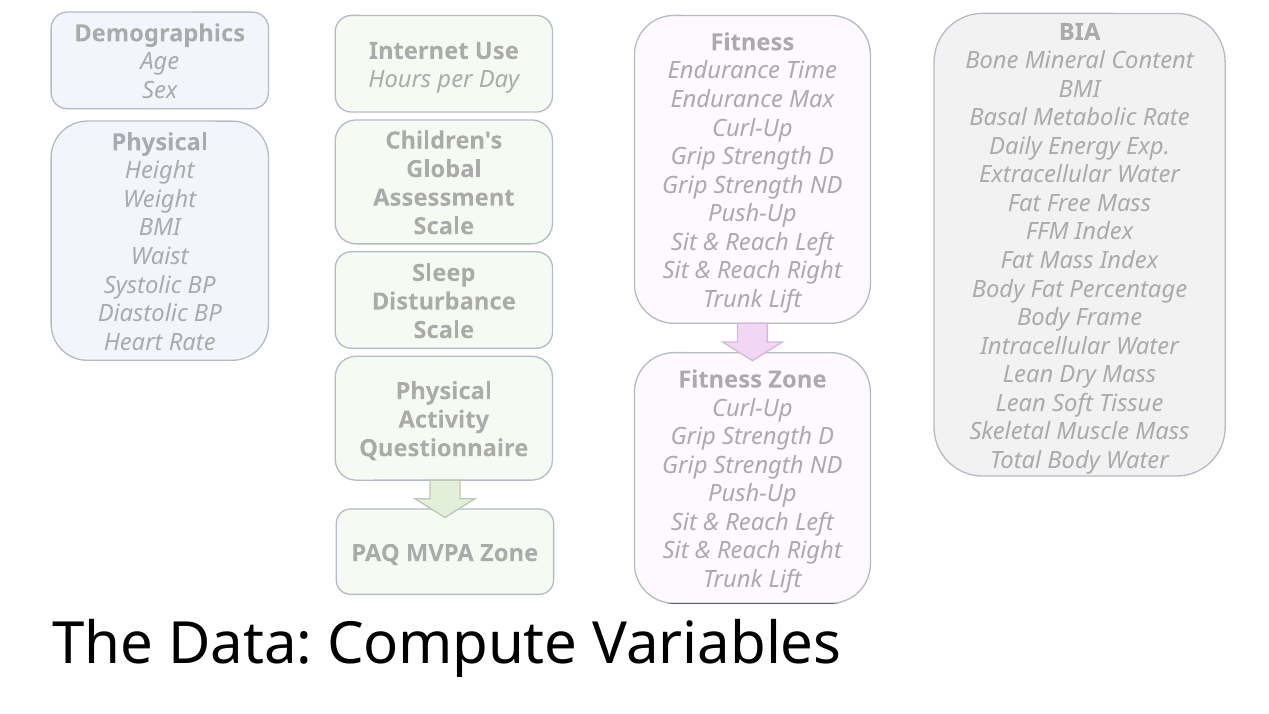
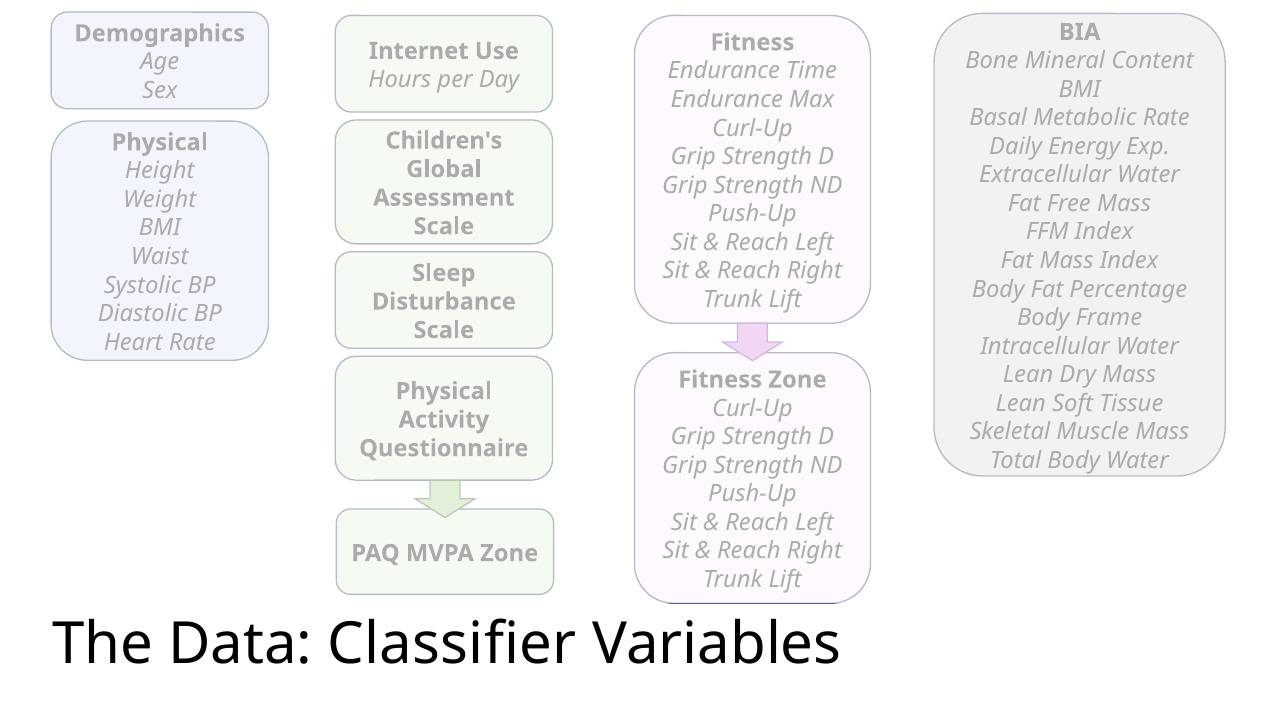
Compute: Compute -> Classifier (452, 644)
